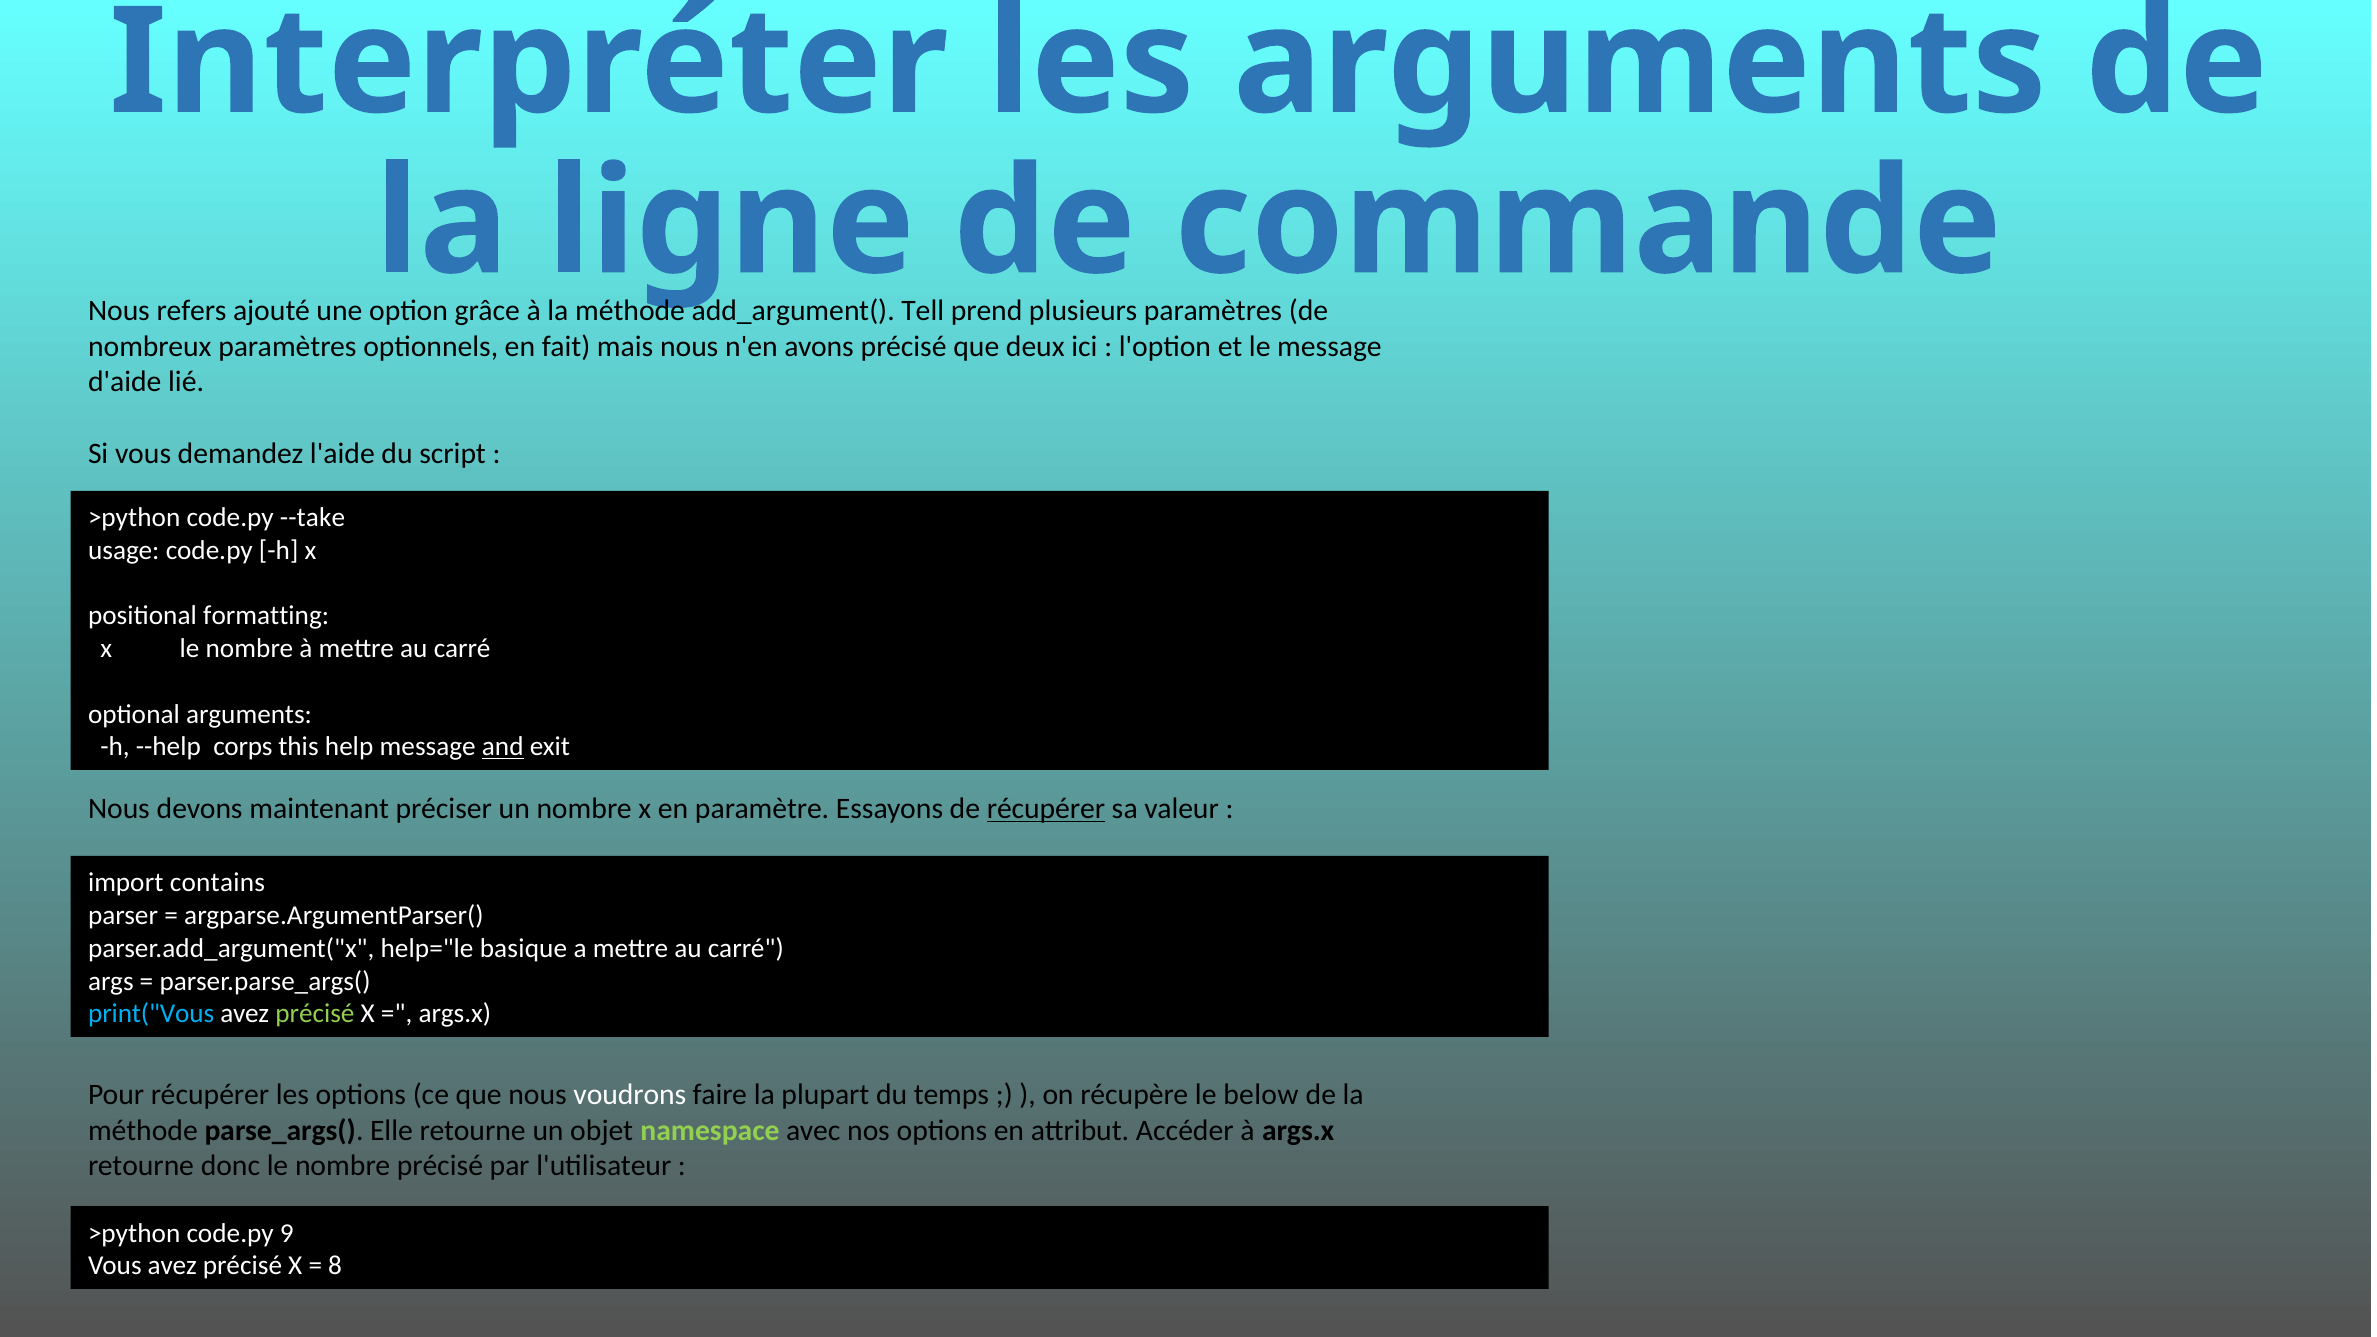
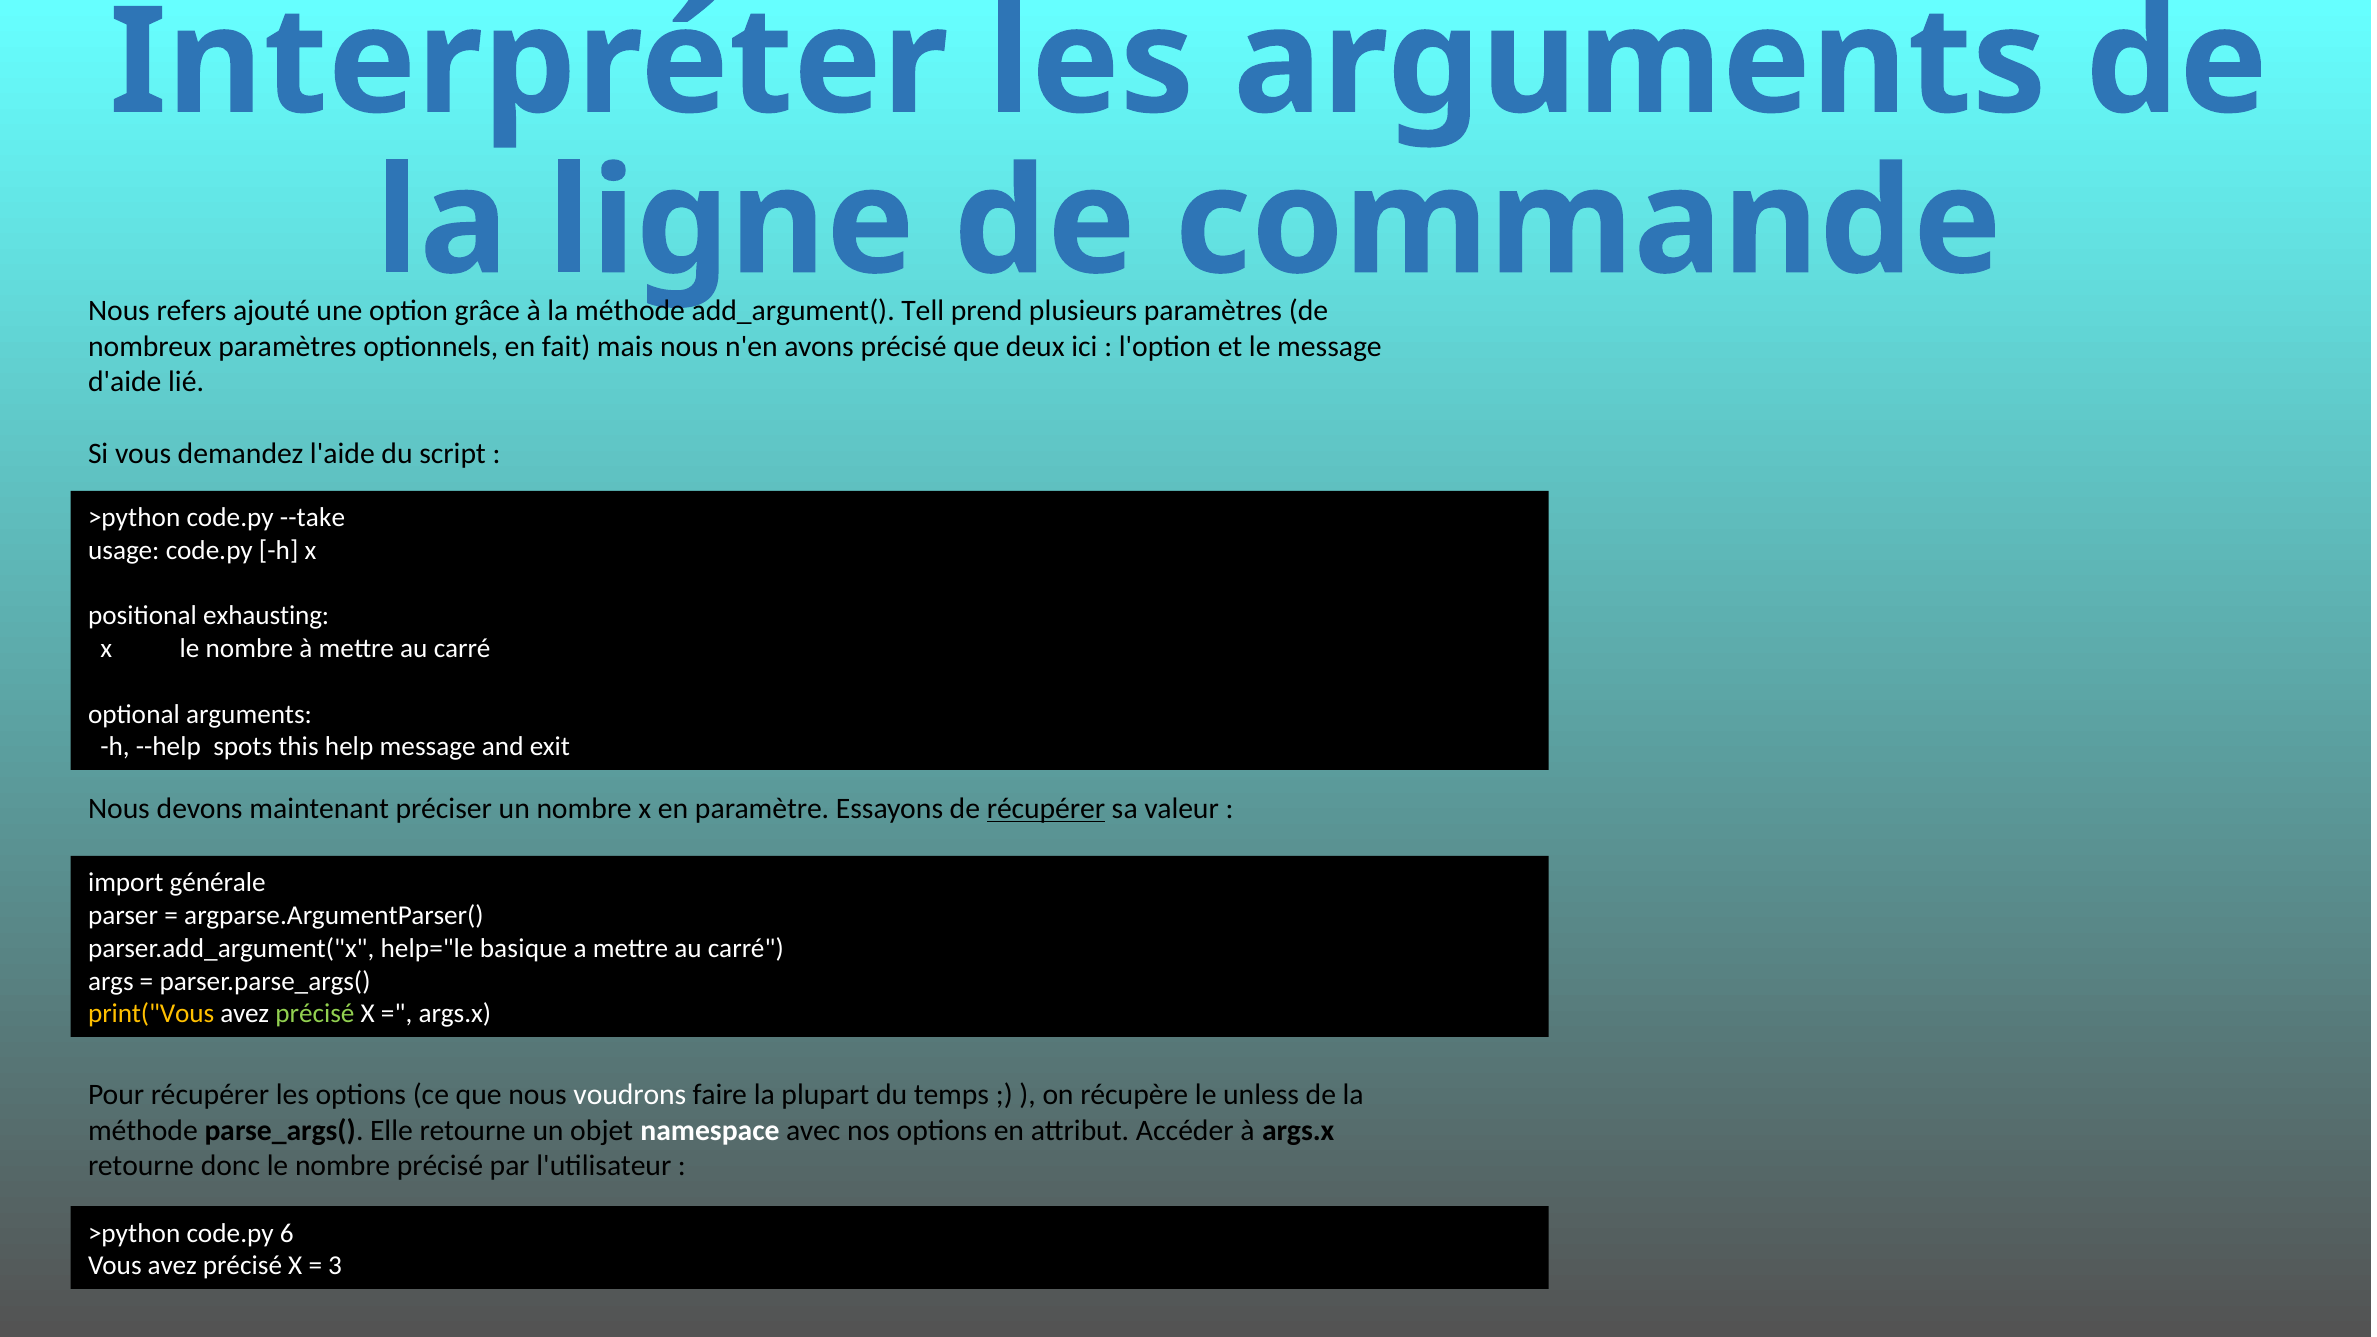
formatting: formatting -> exhausting (266, 616)
corps: corps -> spots (243, 747)
and underline: present -> none (503, 747)
contains: contains -> générale (218, 883)
print("Vous colour: light blue -> yellow (151, 1014)
below: below -> unless (1261, 1095)
namespace colour: light green -> white (710, 1130)
9: 9 -> 6 (287, 1233)
8: 8 -> 3 (335, 1266)
